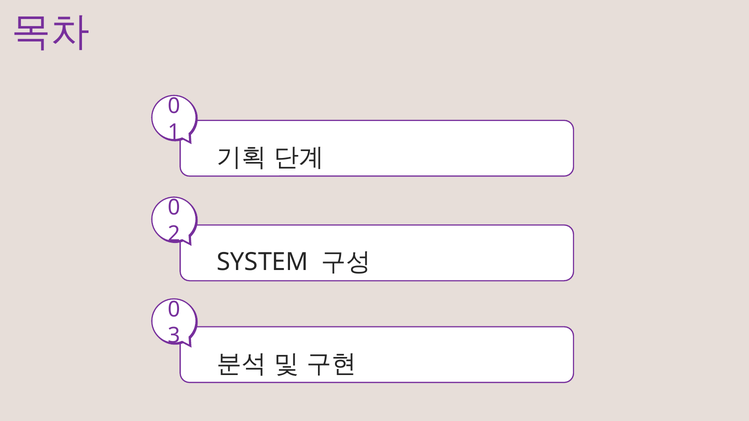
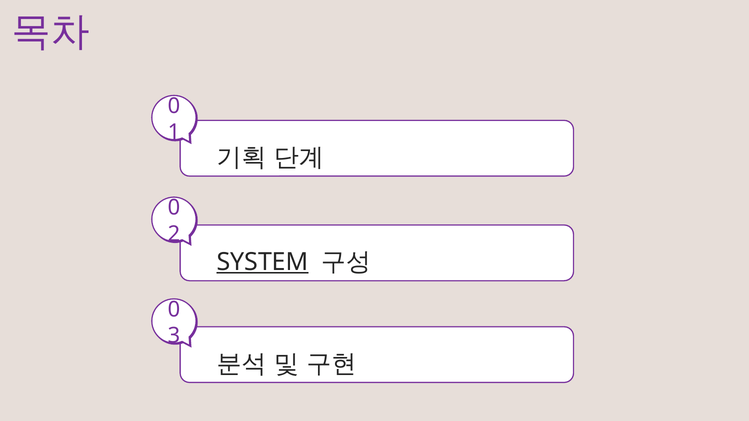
SYSTEM underline: none -> present (263, 262)
